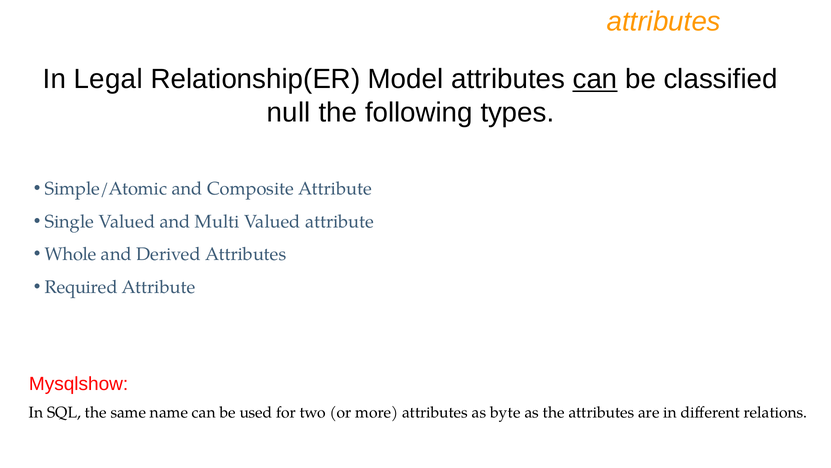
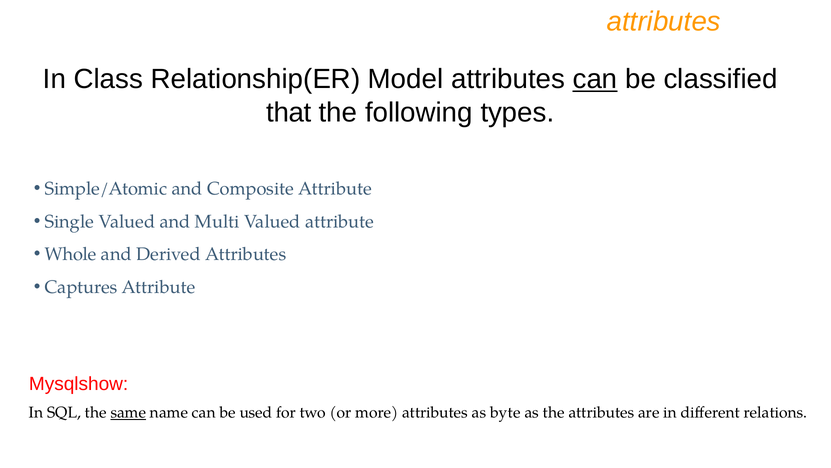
Legal: Legal -> Class (108, 79)
null: null -> that (289, 112)
Required: Required -> Captures (81, 287)
same underline: none -> present (128, 412)
